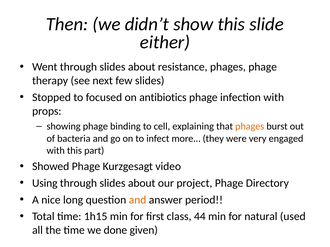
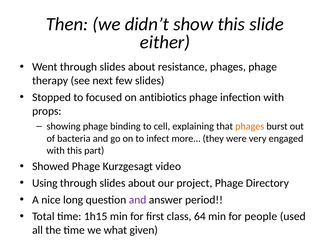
and colour: orange -> purple (138, 200)
44: 44 -> 64 (200, 217)
natural: natural -> people (261, 217)
done: done -> what (115, 231)
